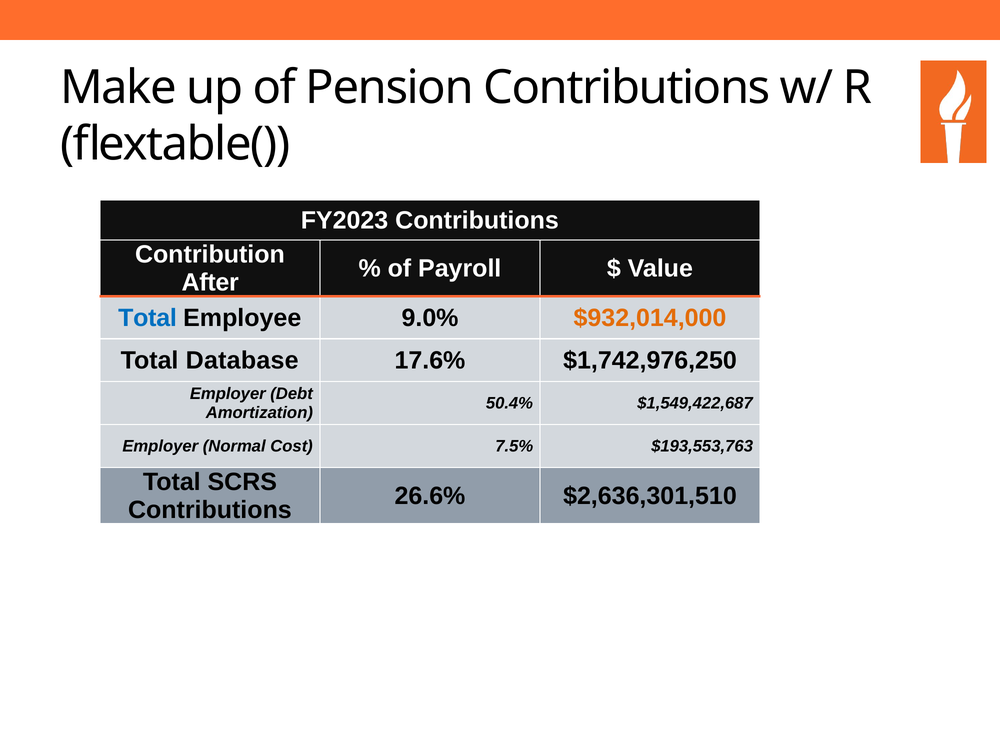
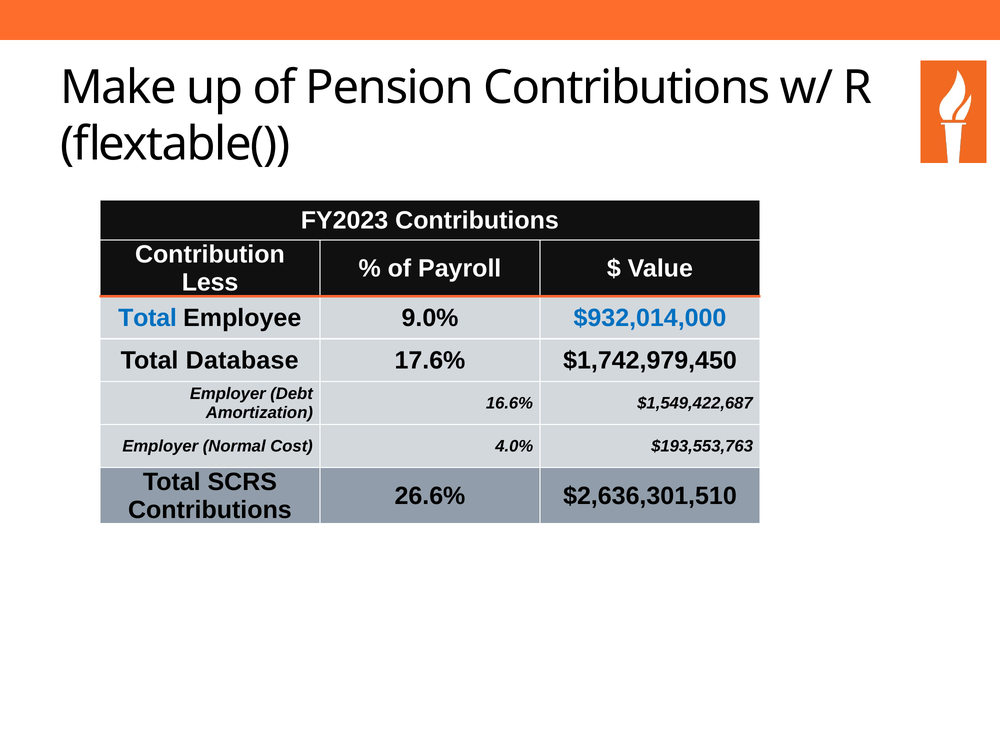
After: After -> Less (210, 282)
$932,014,000 colour: orange -> blue (650, 318)
$1,742,976,250: $1,742,976,250 -> $1,742,979,450 (650, 361)
50.4%: 50.4% -> 16.6% (509, 403)
7.5%: 7.5% -> 4.0% (514, 446)
